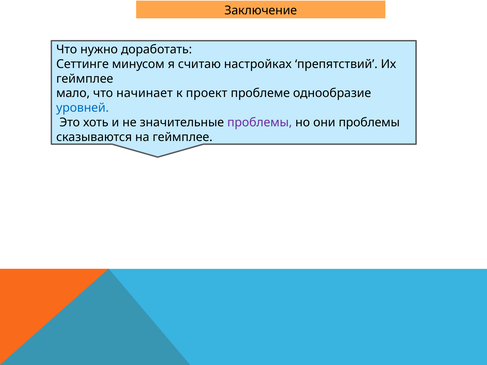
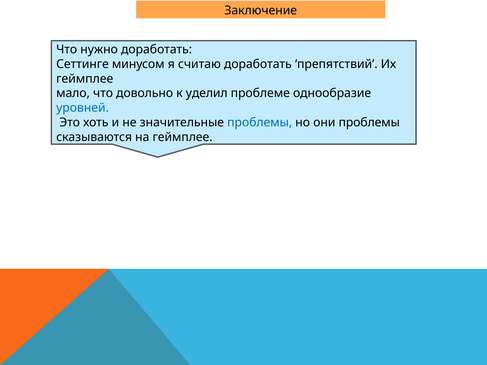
считаю настройках: настройках -> доработать (258, 64)
начинает: начинает -> довольно (145, 93)
проект: проект -> уделил (207, 93)
проблемы colour: purple -> blue (260, 123)
